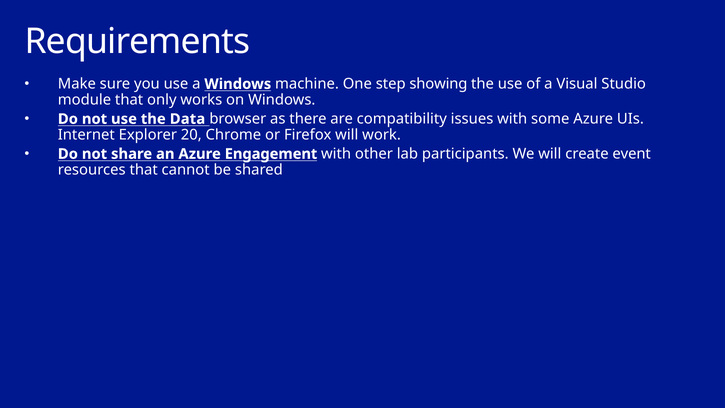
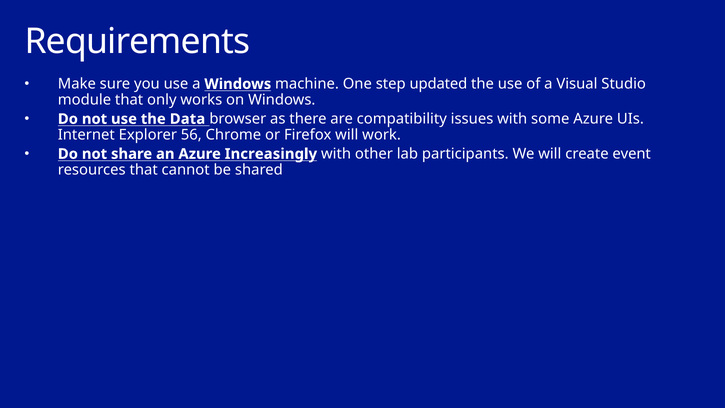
showing: showing -> updated (438, 84)
20: 20 -> 56 (191, 135)
Engagement: Engagement -> Increasingly (271, 154)
